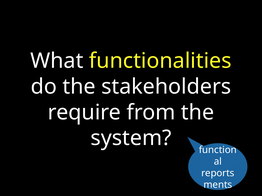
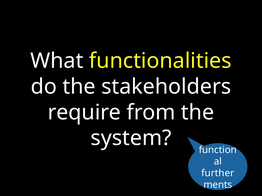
reports: reports -> further (218, 174)
